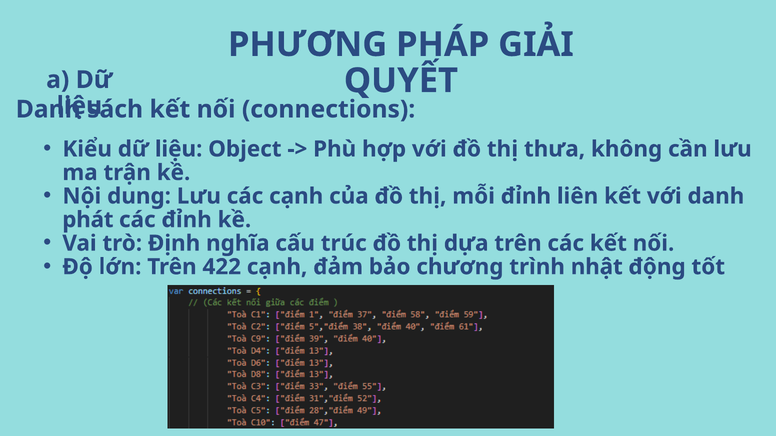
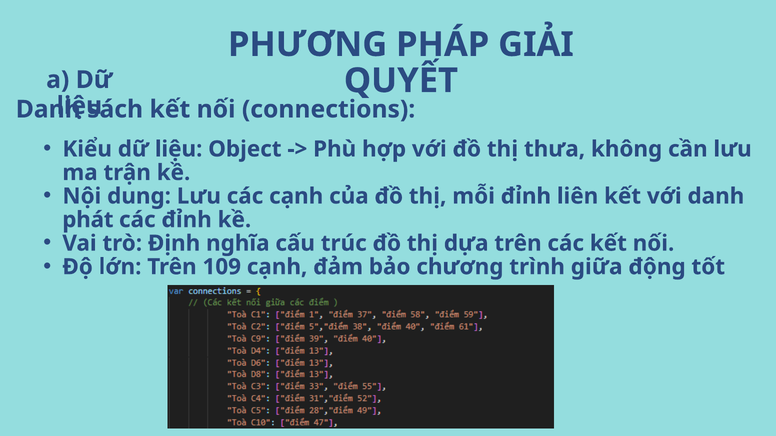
422: 422 -> 109 (222, 267)
nhật: nhật -> giữa (597, 267)
